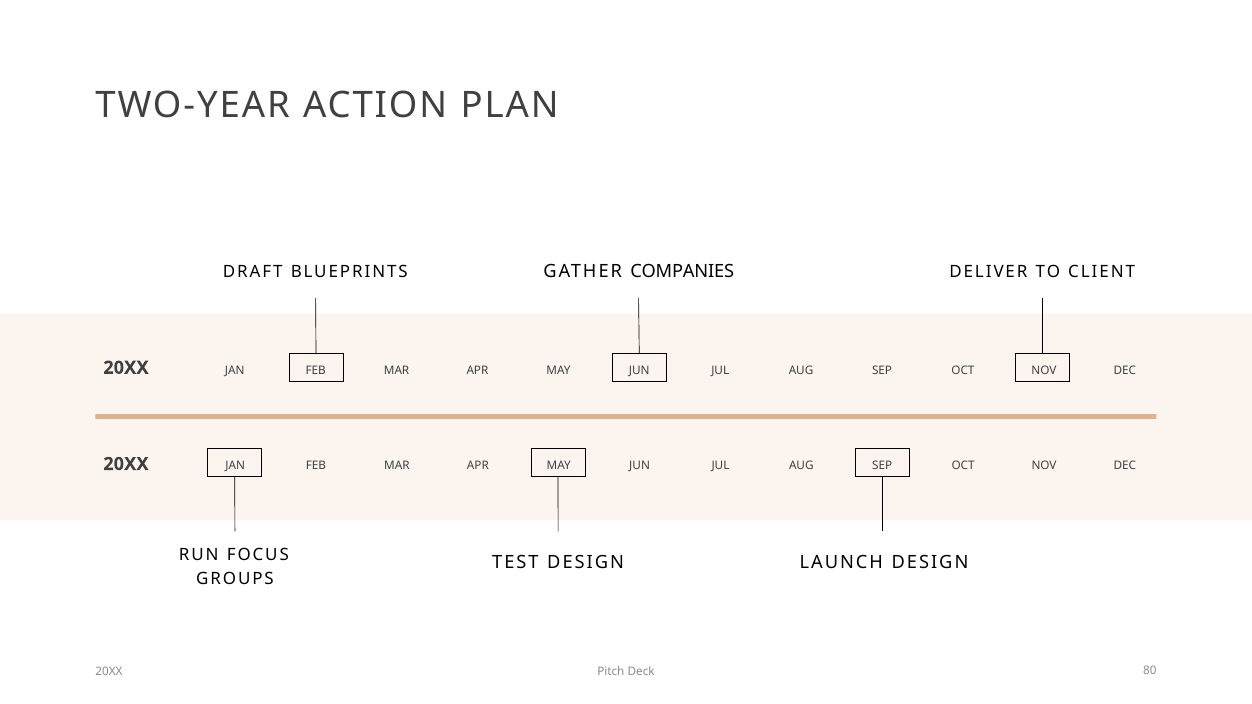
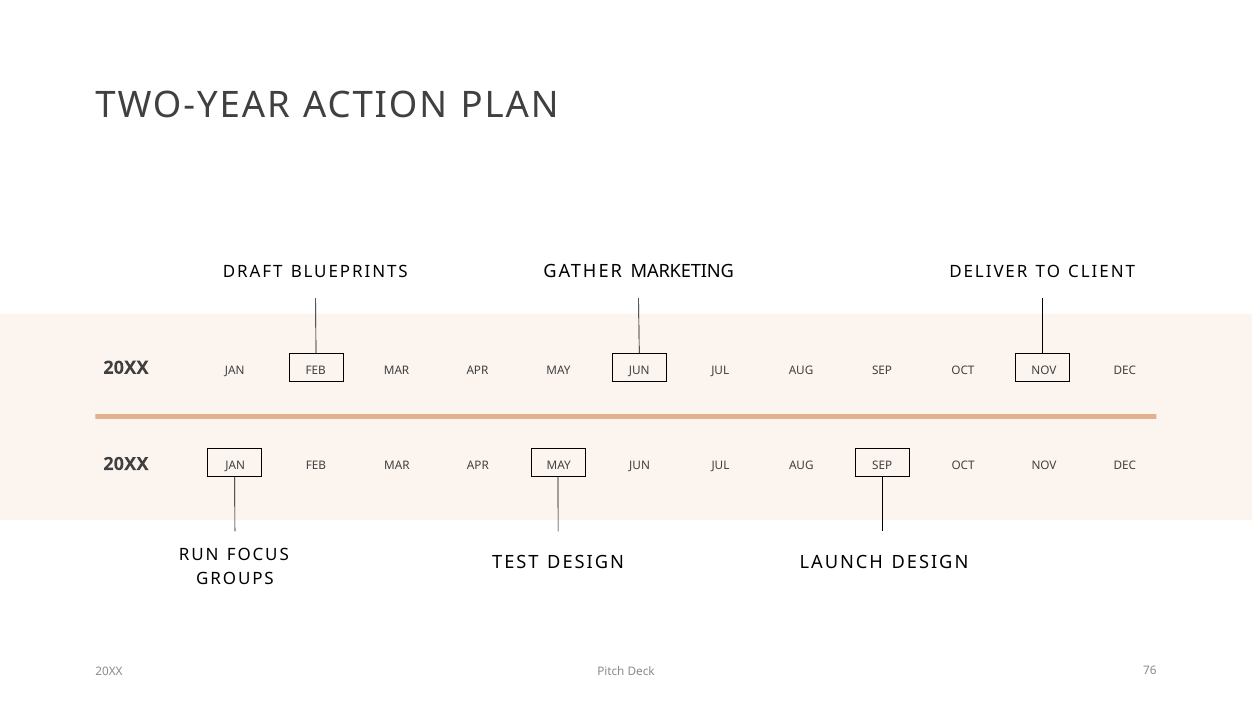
COMPANIES: COMPANIES -> MARKETING (682, 271)
80: 80 -> 76 (1150, 671)
